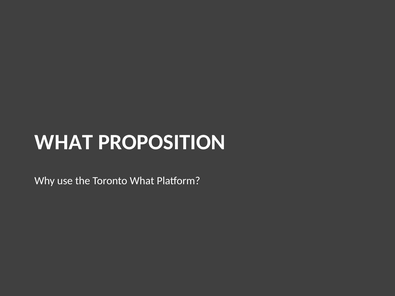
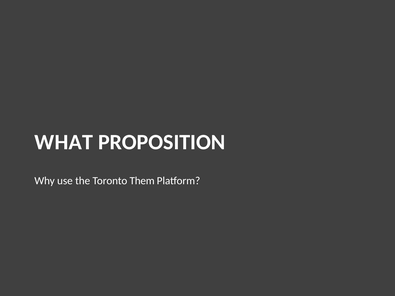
Toronto What: What -> Them (142, 181)
